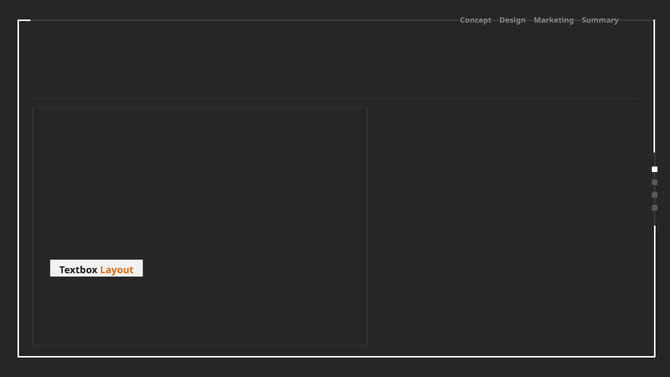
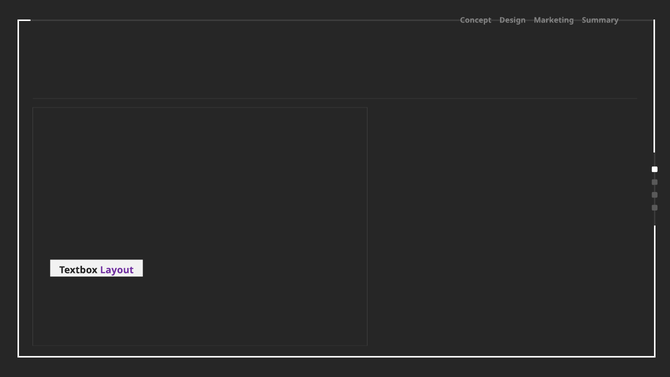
Layout colour: orange -> purple (117, 270)
